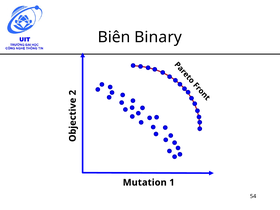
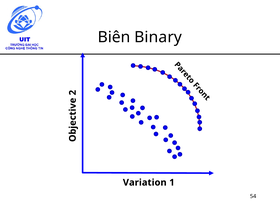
Mutation: Mutation -> Variation (145, 182)
